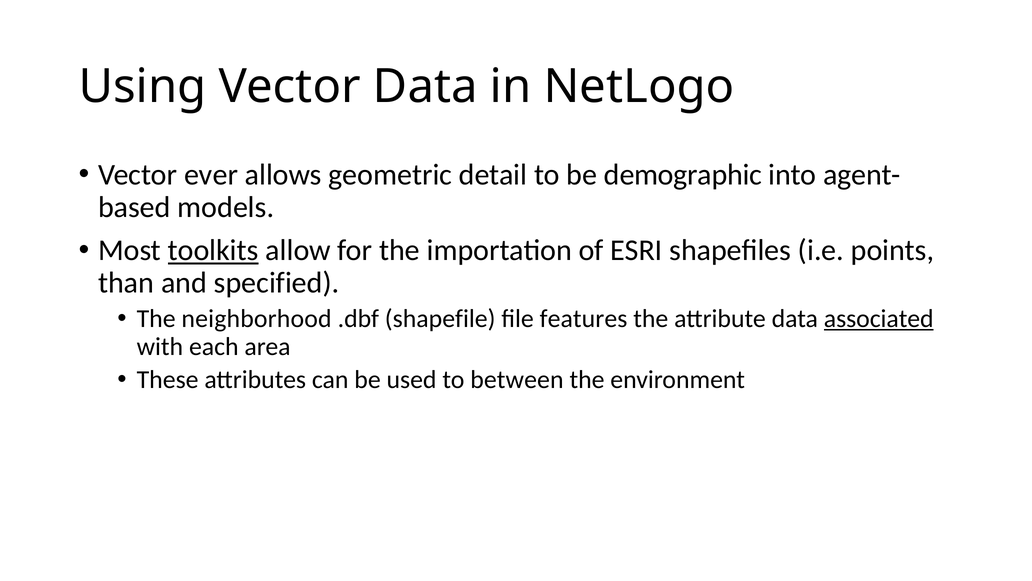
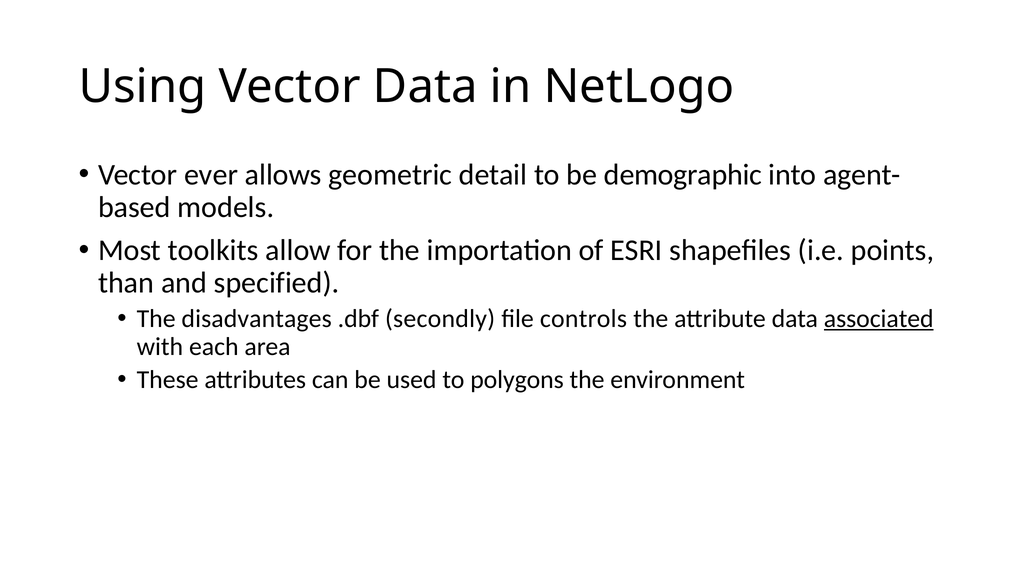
toolkits underline: present -> none (213, 250)
neighborhood: neighborhood -> disadvantages (257, 318)
shapefile: shapefile -> secondly (440, 318)
features: features -> controls (583, 318)
between: between -> polygons (517, 379)
